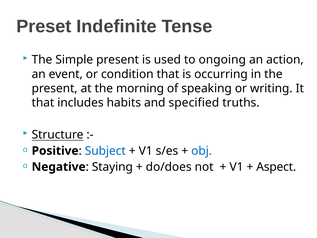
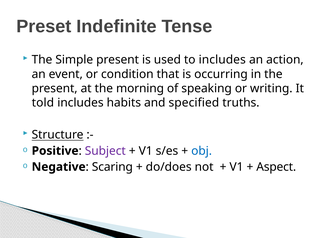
to ongoing: ongoing -> includes (222, 60)
that: that -> told (43, 103)
Subject colour: blue -> purple (105, 151)
Staying: Staying -> Scaring (112, 167)
